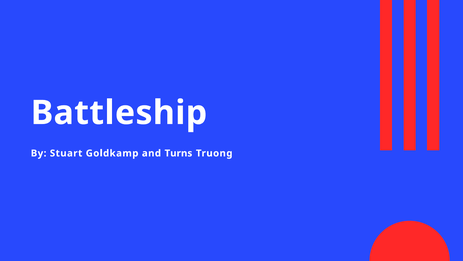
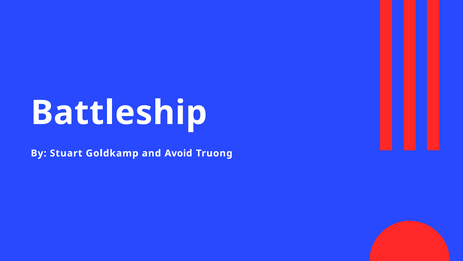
Turns: Turns -> Avoid (178, 153)
